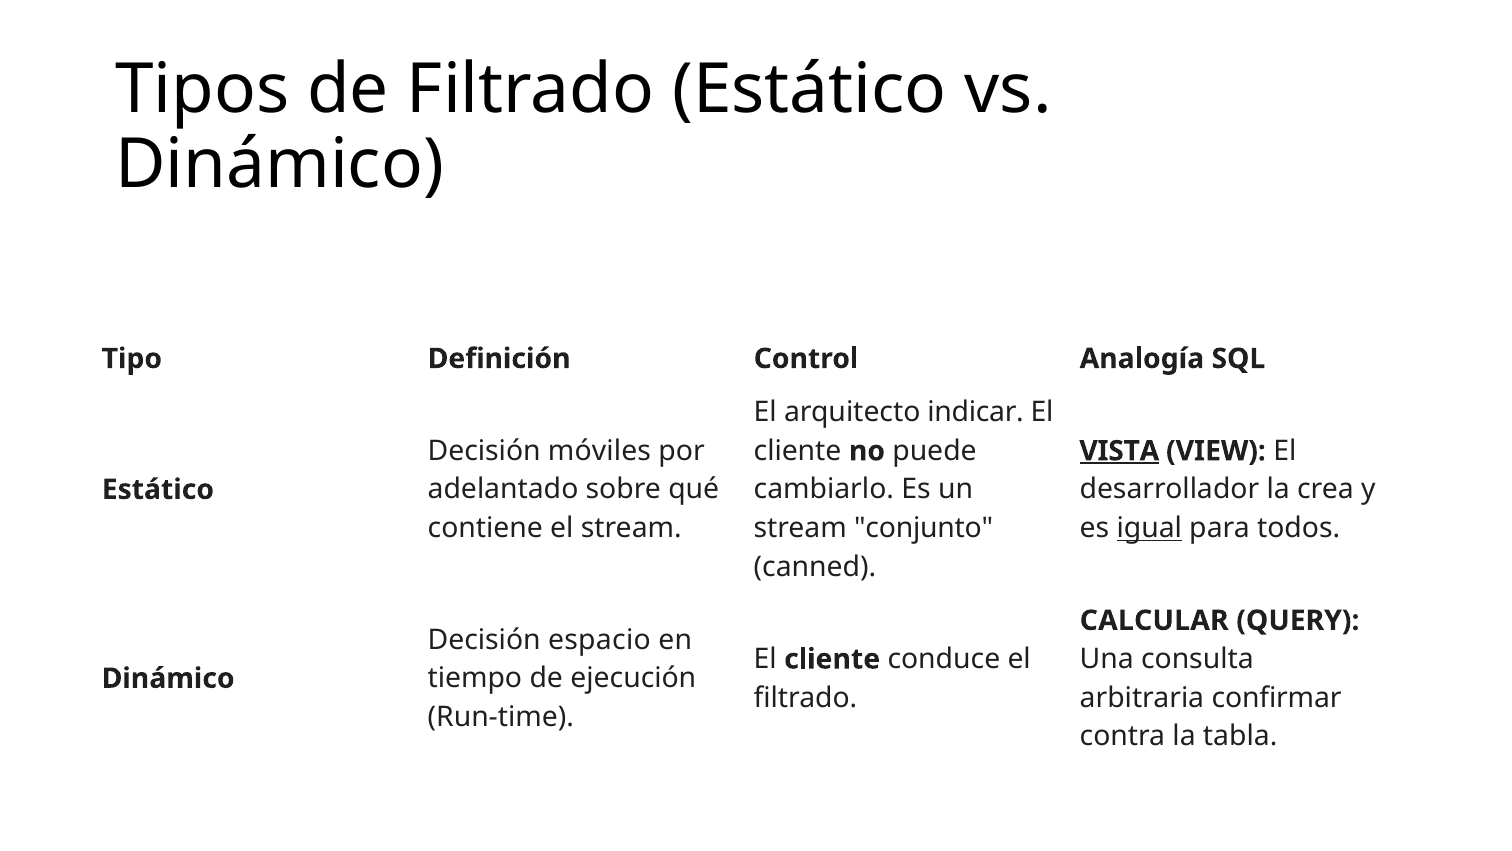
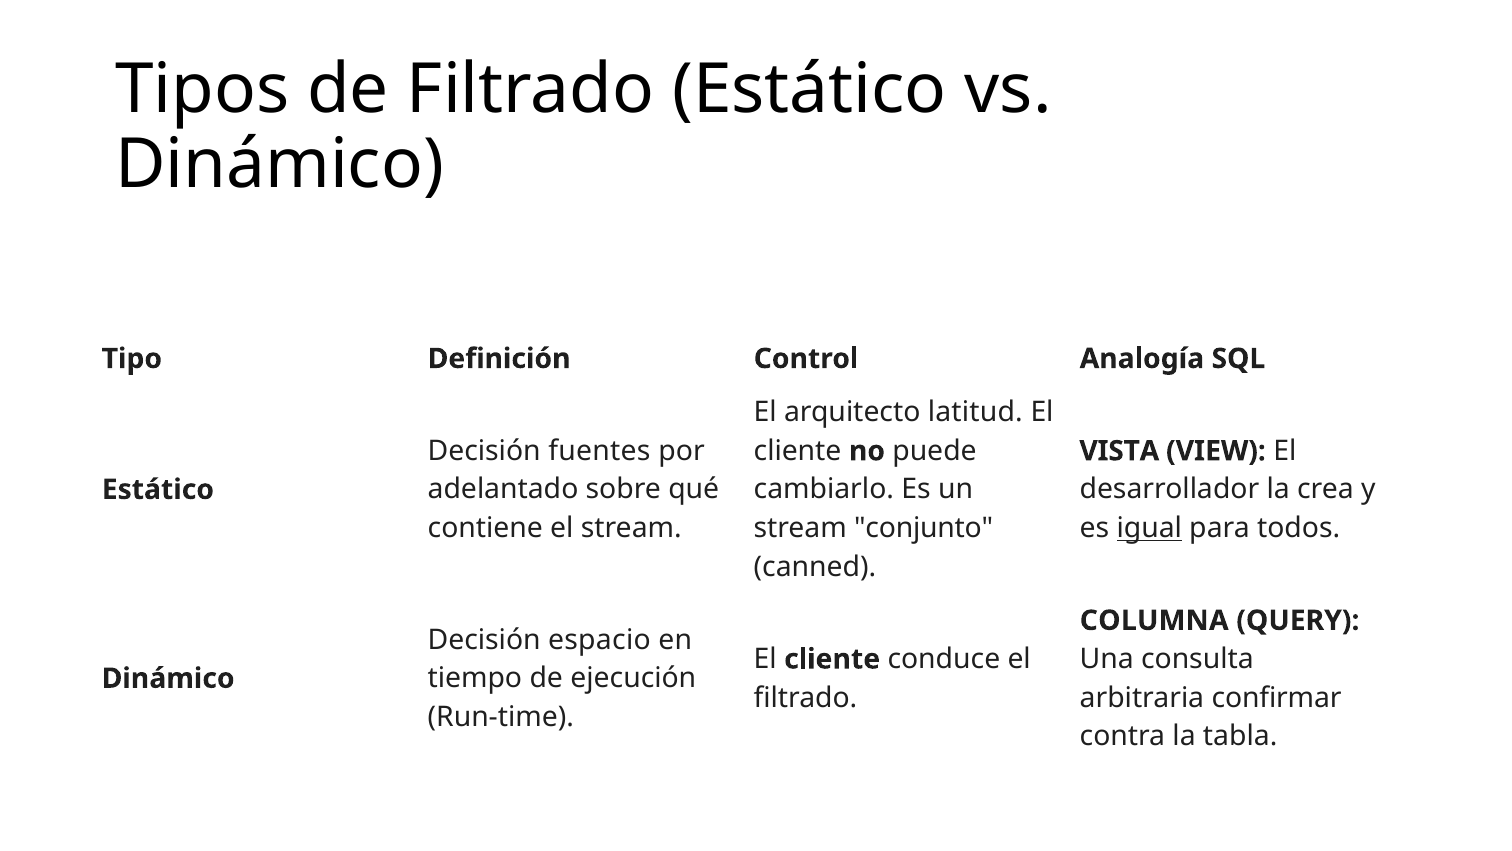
indicar: indicar -> latitud (975, 412)
móviles: móviles -> fuentes (599, 451)
VISTA underline: present -> none (1119, 451)
CALCULAR: CALCULAR -> COLUMNA (1154, 620)
